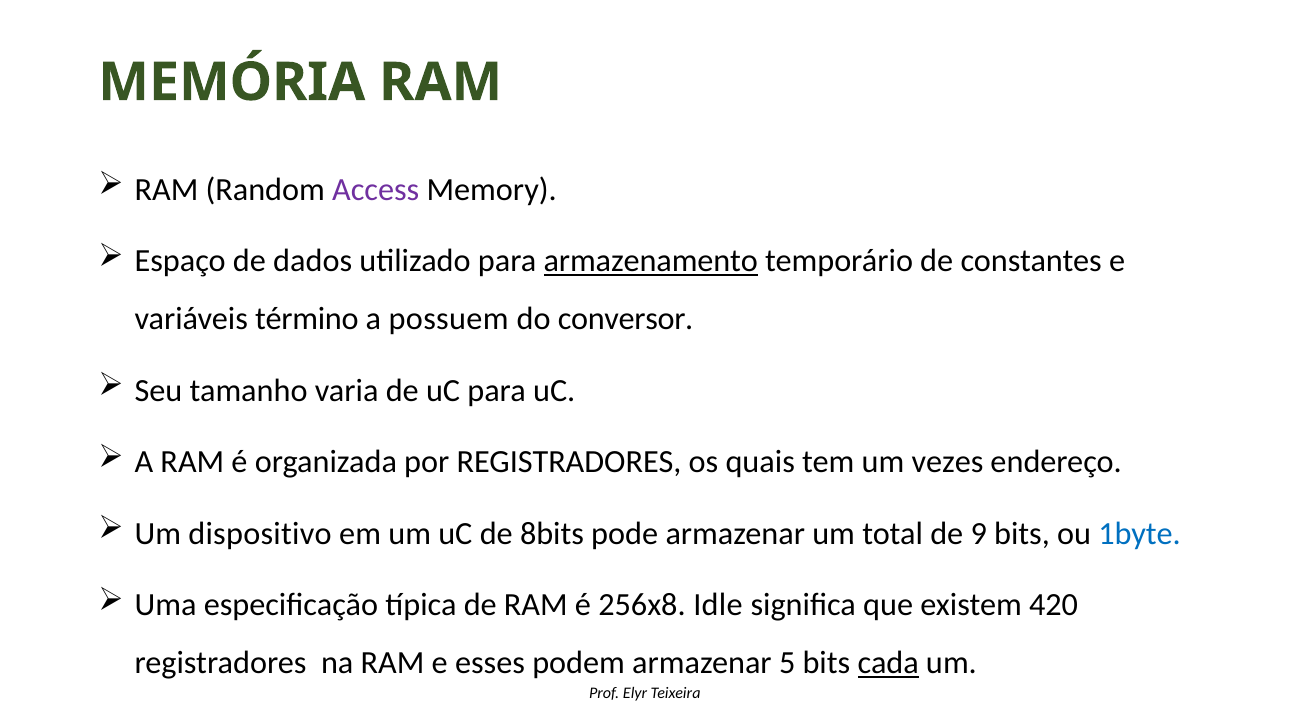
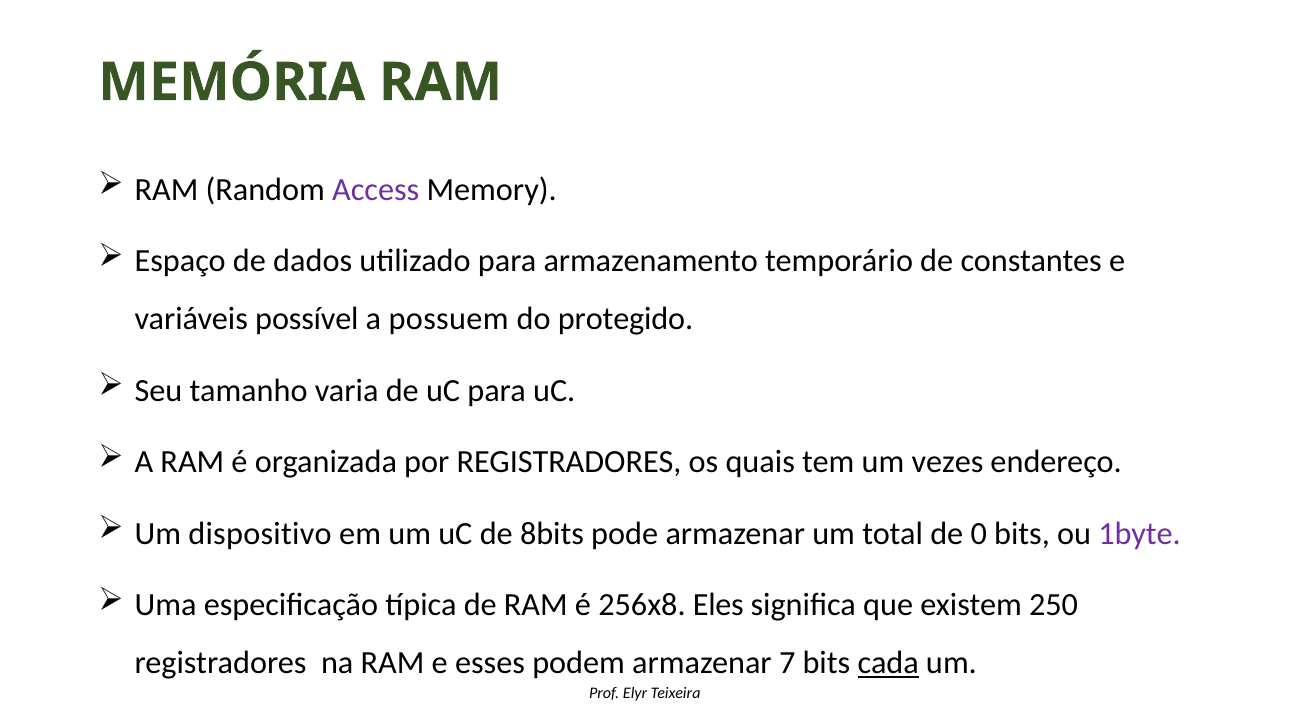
armazenamento underline: present -> none (651, 261)
término: término -> possível (307, 319)
conversor: conversor -> protegido (626, 319)
9: 9 -> 0 (979, 533)
1byte colour: blue -> purple (1140, 533)
Idle: Idle -> Eles (718, 605)
420: 420 -> 250 (1054, 605)
5: 5 -> 7 (787, 663)
